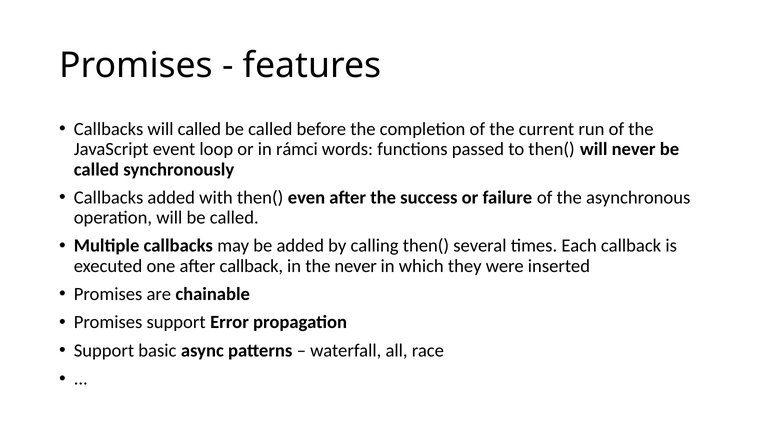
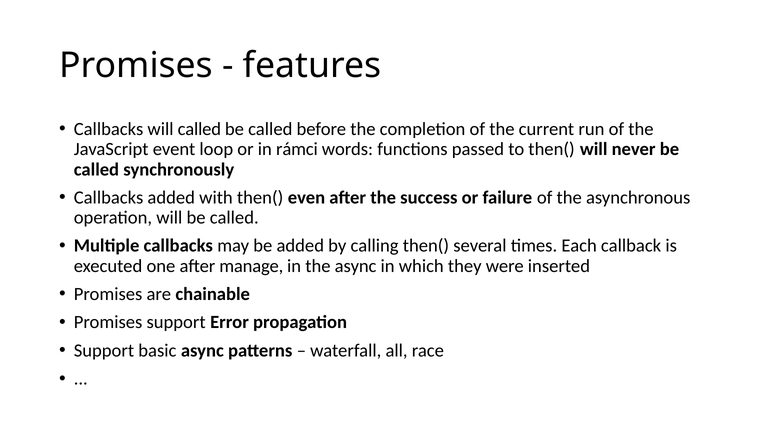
after callback: callback -> manage (251, 266)
the never: never -> async (356, 266)
